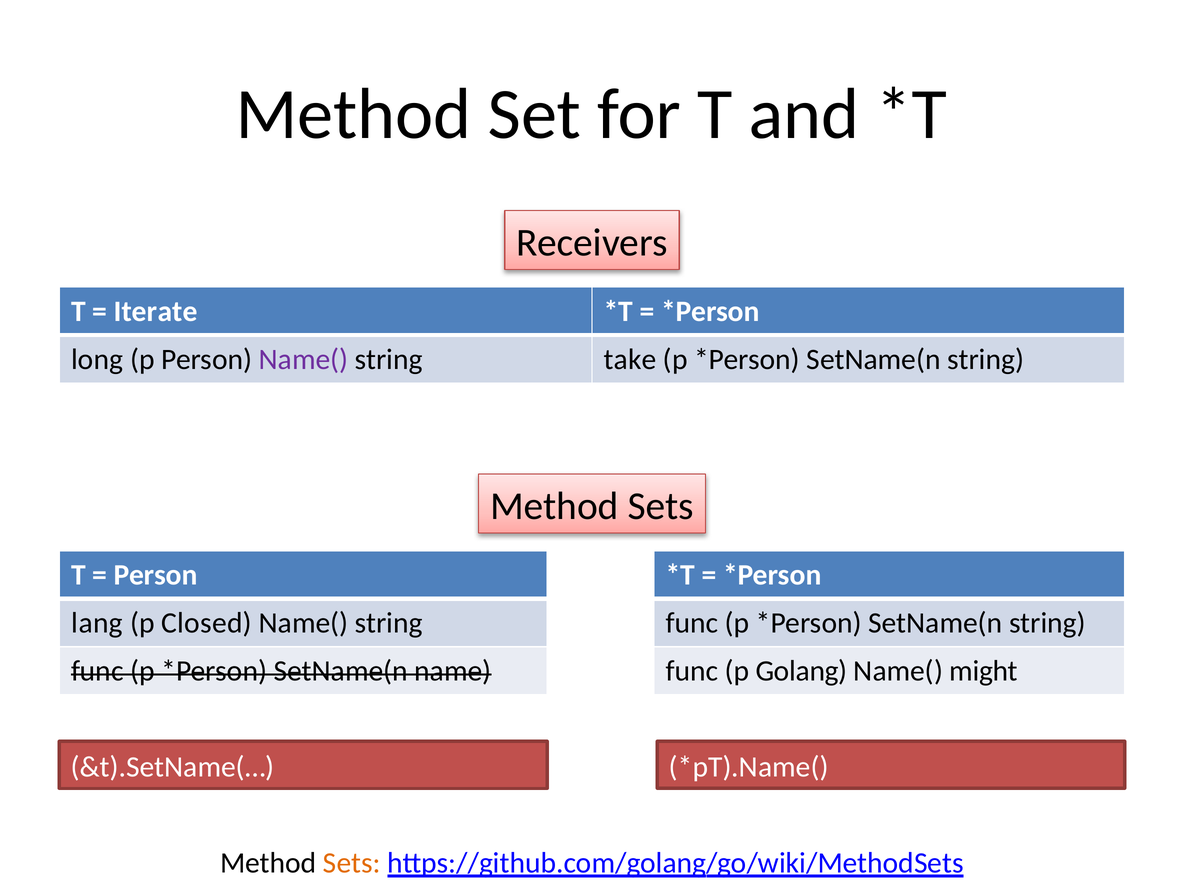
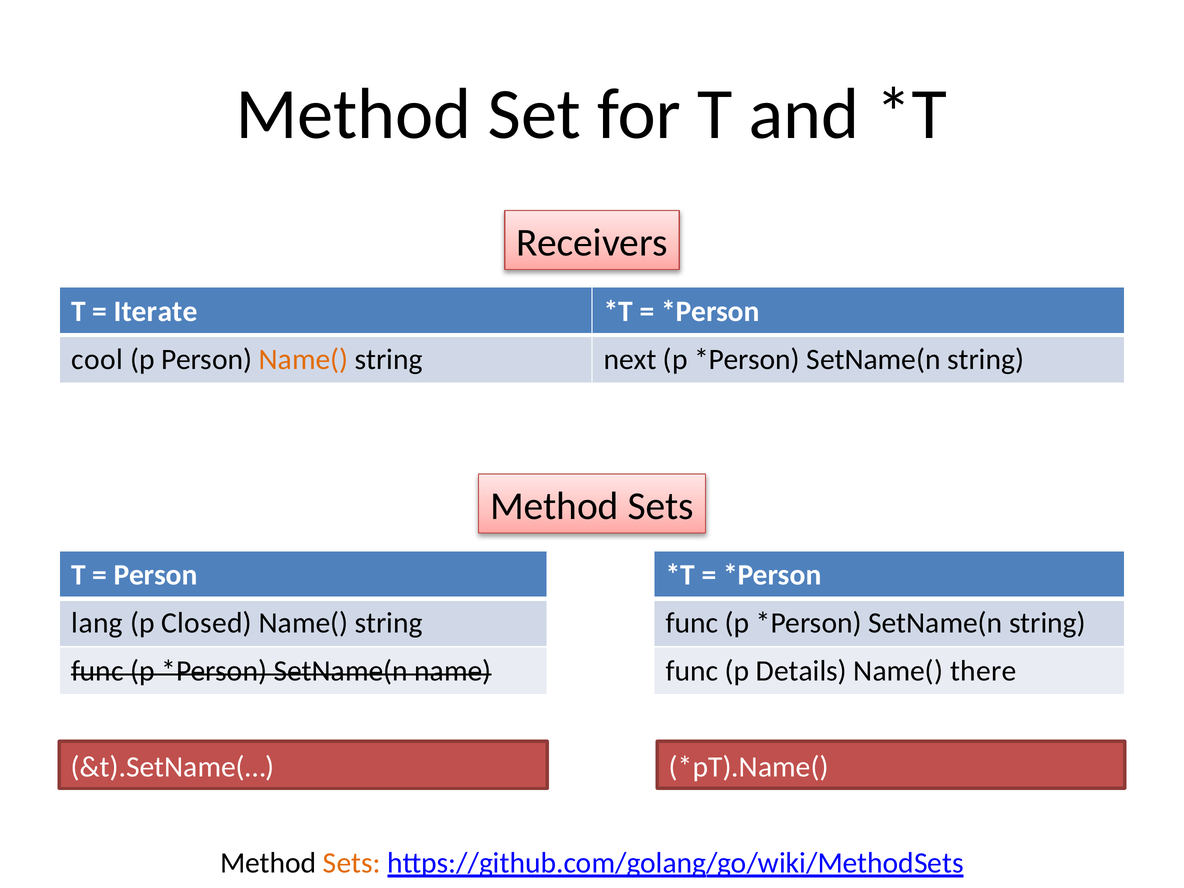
long: long -> cool (97, 359)
Name( colour: purple -> orange (304, 359)
take: take -> next (630, 359)
Golang: Golang -> Details (801, 671)
might: might -> there (983, 671)
